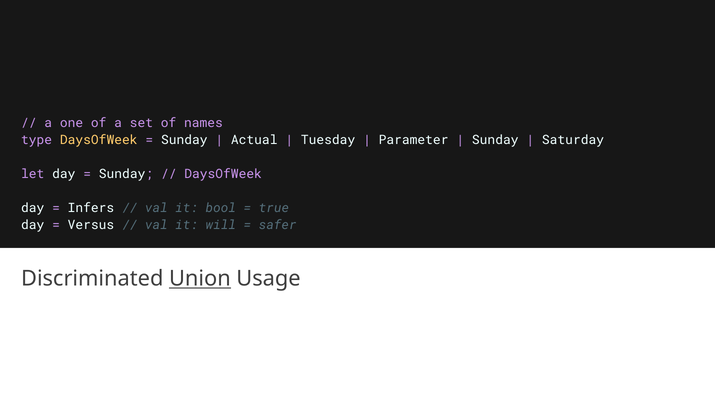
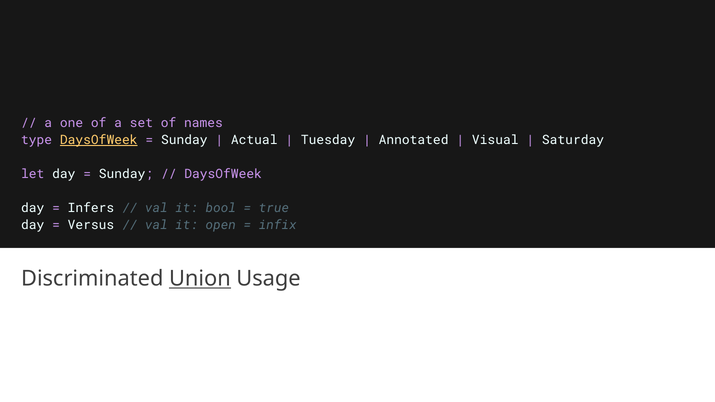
DaysOfWeek underline: none -> present (99, 140)
Parameter: Parameter -> Annotated (414, 140)
Sunday: Sunday -> Visual (495, 140)
will: will -> open (221, 225)
safer: safer -> infix (278, 225)
